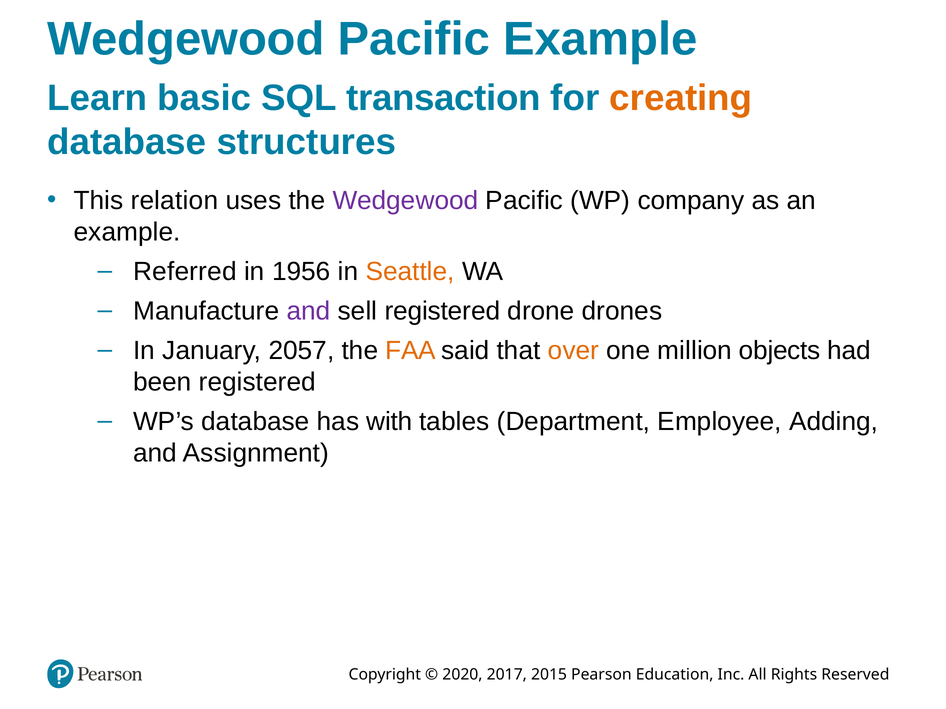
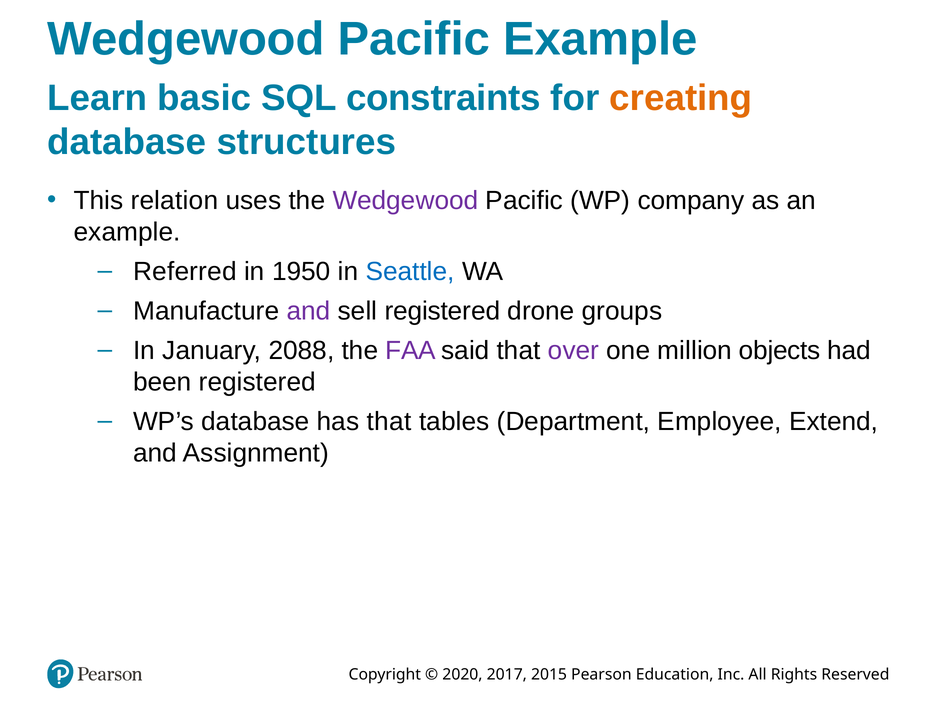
transaction: transaction -> constraints (443, 98)
1956: 1956 -> 1950 (301, 272)
Seattle colour: orange -> blue (410, 272)
drones: drones -> groups (622, 311)
2057: 2057 -> 2088 (302, 351)
FAA colour: orange -> purple (411, 351)
over colour: orange -> purple (573, 351)
has with: with -> that (389, 422)
Adding: Adding -> Extend (834, 422)
